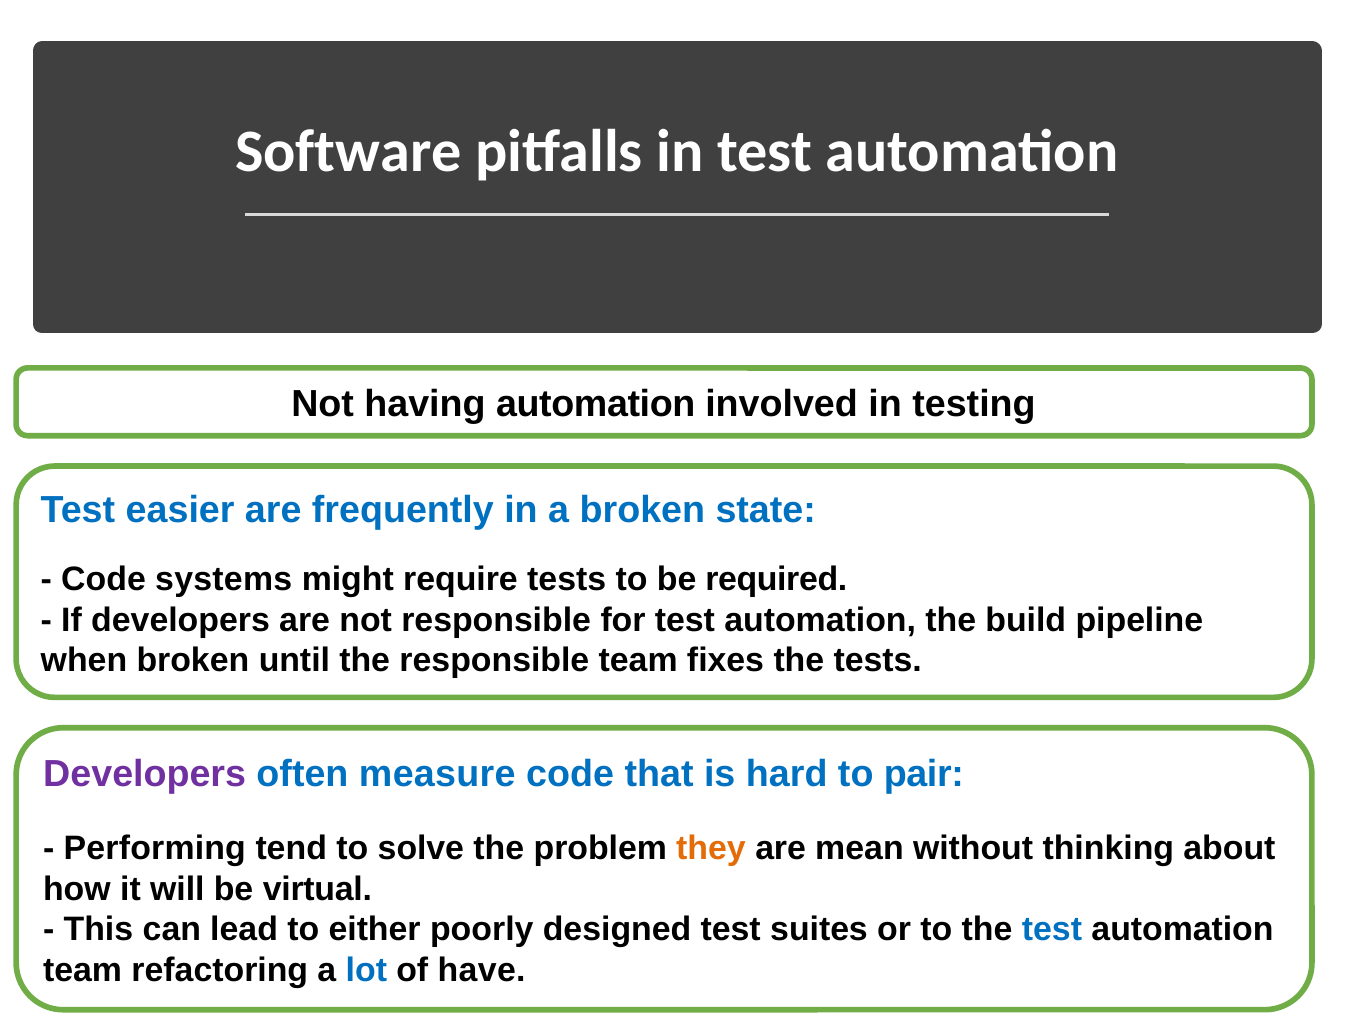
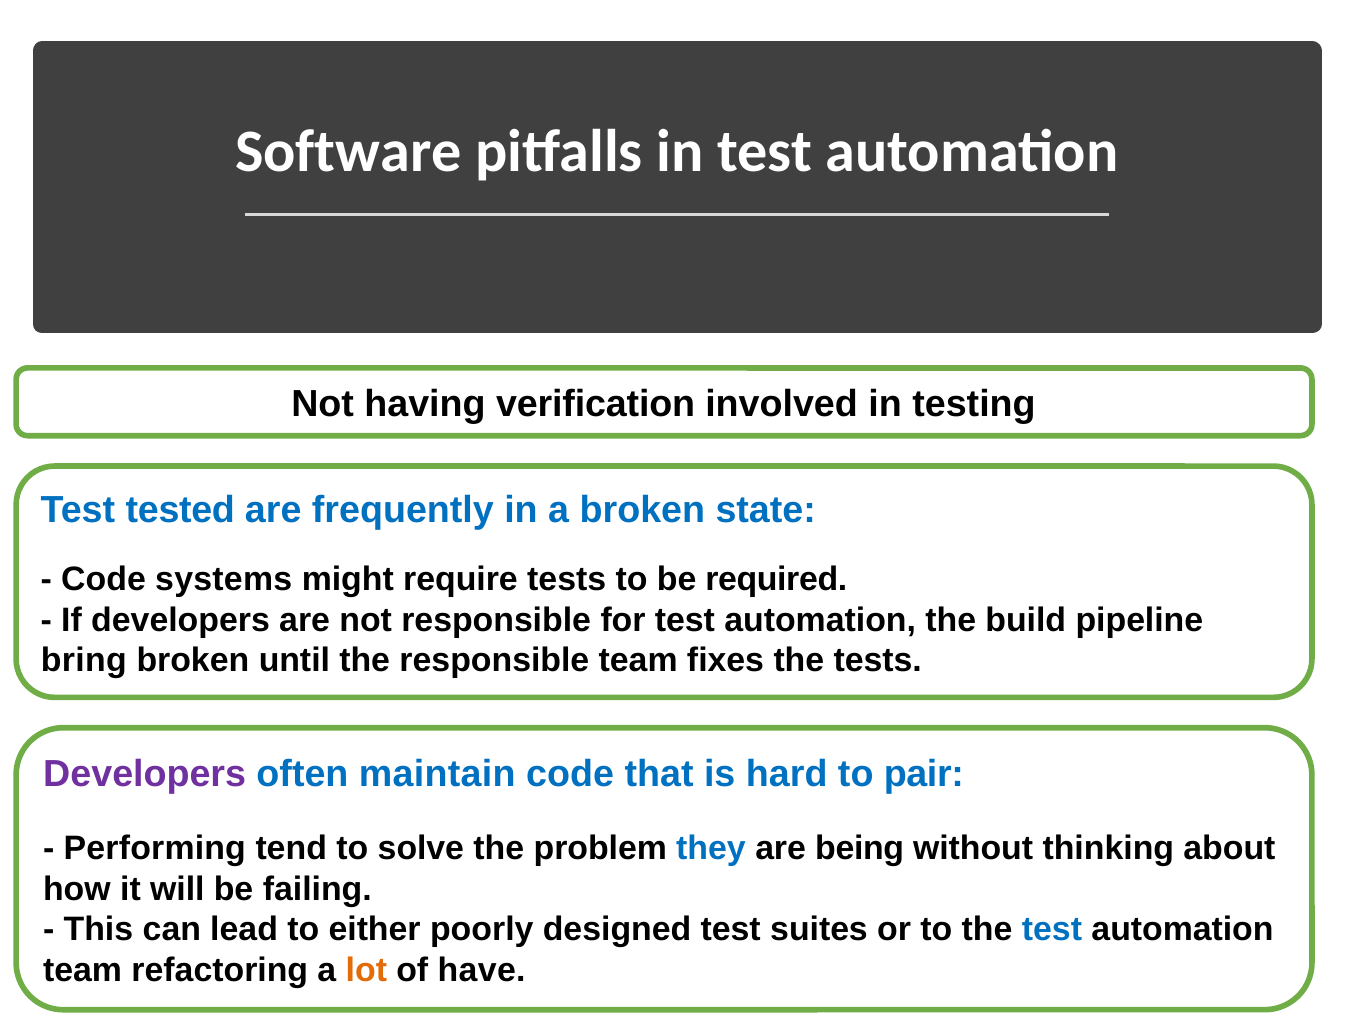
having automation: automation -> verification (596, 404)
easier: easier -> tested (180, 510)
when: when -> bring (84, 660)
measure: measure -> maintain (437, 774)
they colour: orange -> blue (711, 848)
mean: mean -> being (860, 848)
virtual: virtual -> failing (317, 889)
lot colour: blue -> orange (366, 970)
